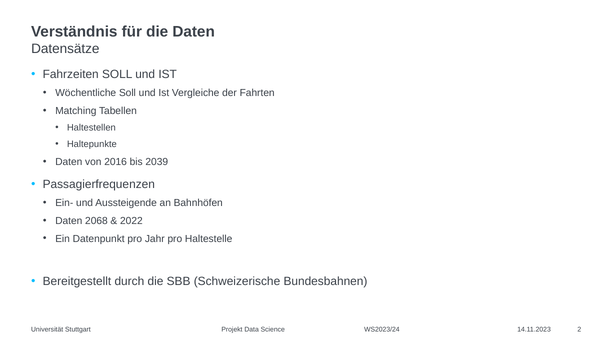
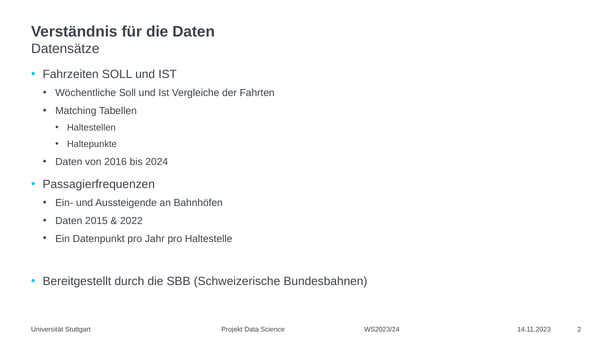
2039: 2039 -> 2024 (157, 162)
2068: 2068 -> 2015 (96, 221)
